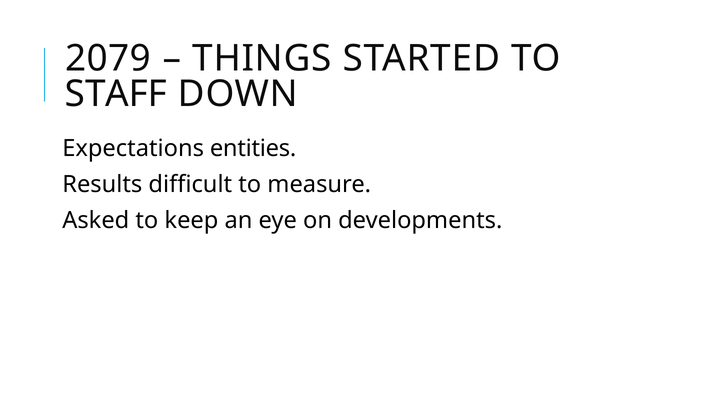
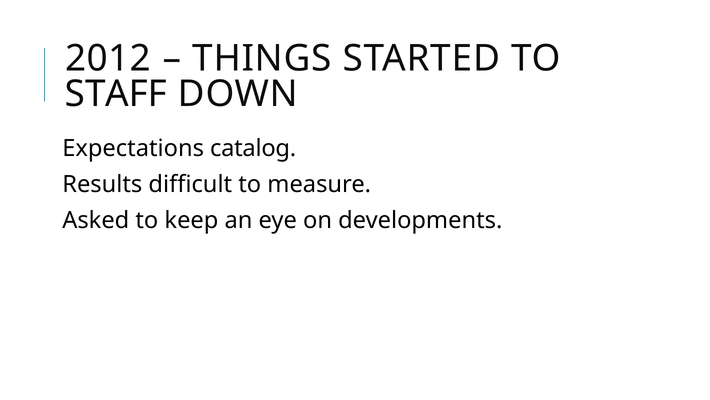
2079: 2079 -> 2012 (108, 58)
entities: entities -> catalog (253, 148)
